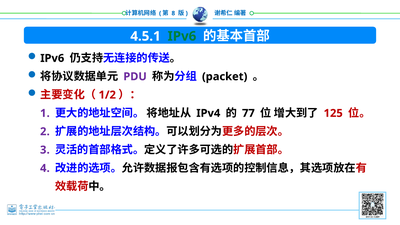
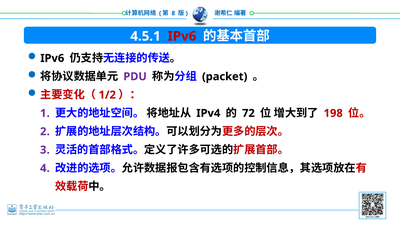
IPv6 colour: green -> red (182, 36)
77: 77 -> 72 (248, 113)
125: 125 -> 198 (333, 113)
